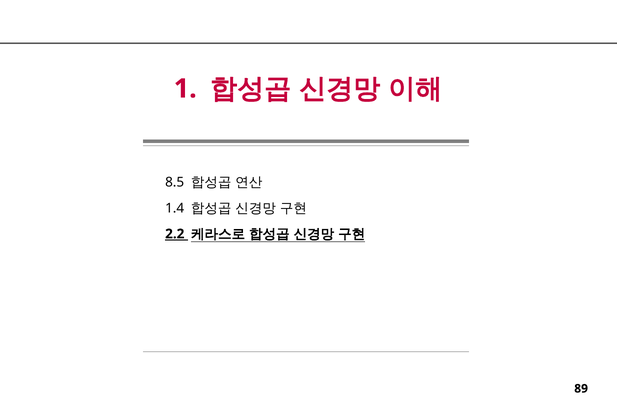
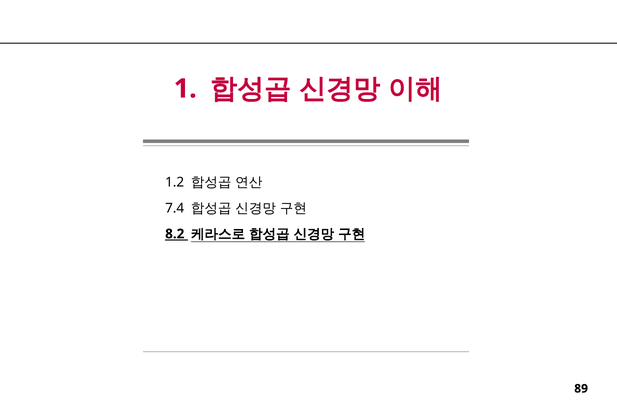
8.5: 8.5 -> 1.2 (175, 182)
1.4: 1.4 -> 7.4 (175, 208)
2.2: 2.2 -> 8.2 (175, 234)
